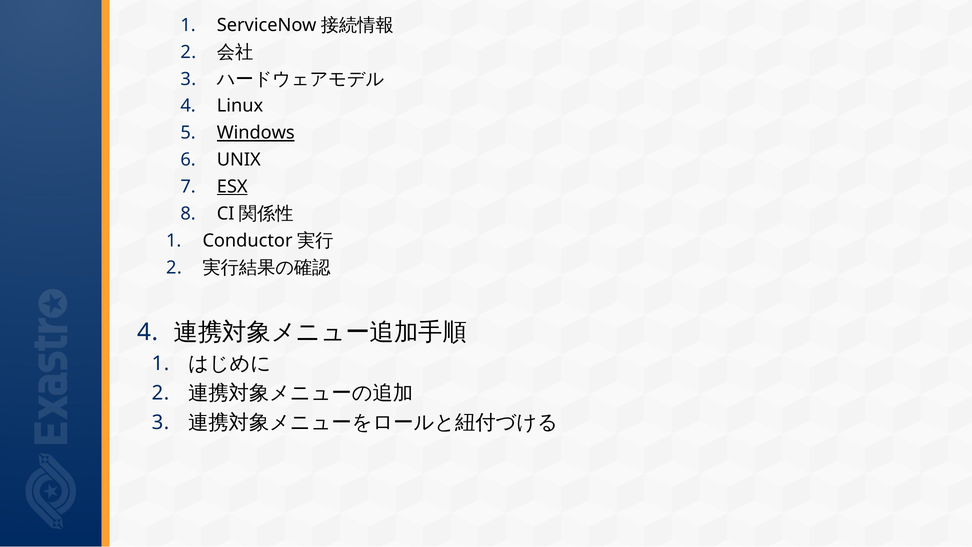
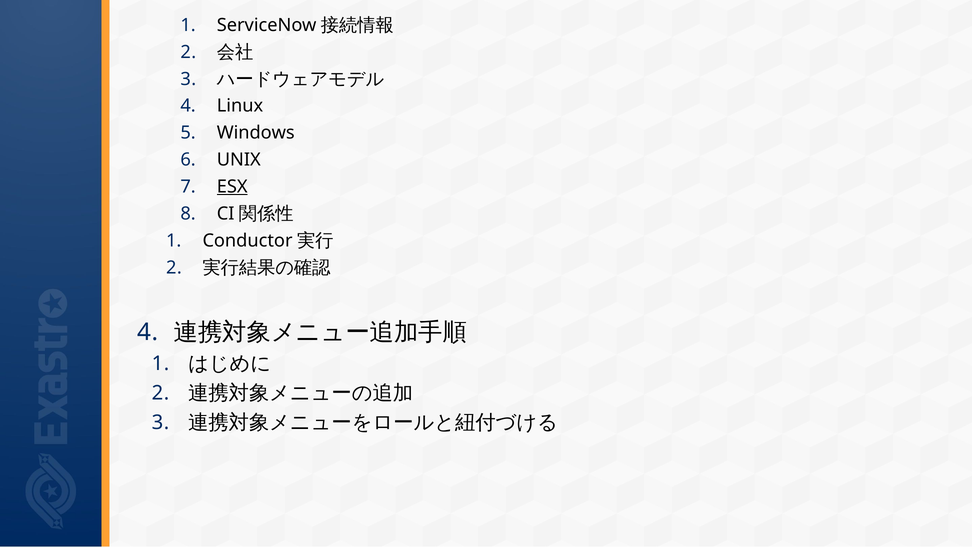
Windows underline: present -> none (256, 133)
